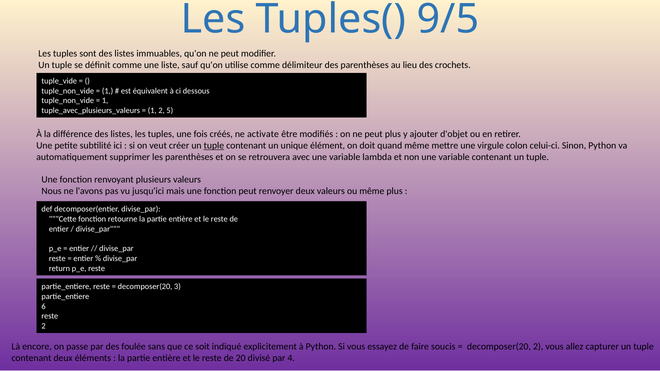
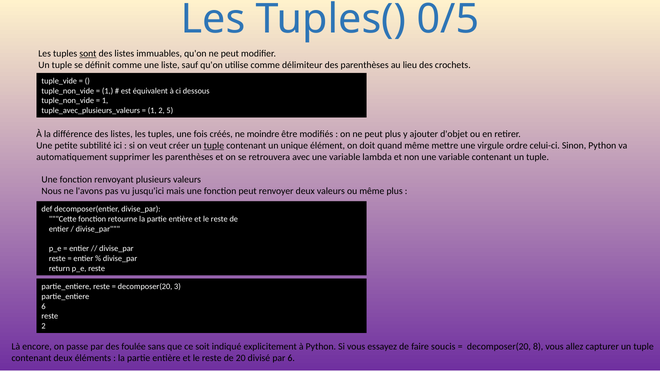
9/5: 9/5 -> 0/5 (448, 19)
sont underline: none -> present (88, 54)
activate: activate -> moindre (263, 134)
colon: colon -> ordre (517, 146)
decomposer(20 2: 2 -> 8 (538, 347)
par 4: 4 -> 6 (291, 358)
